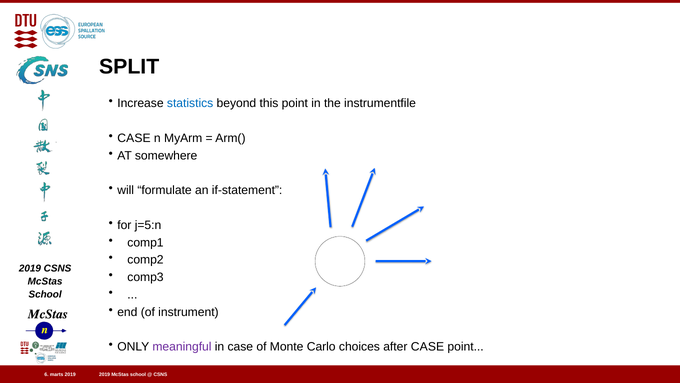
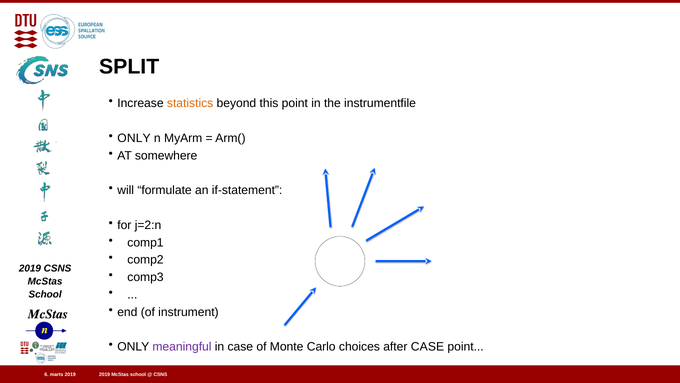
statistics colour: blue -> orange (190, 103)
CASE: CASE -> ONLY (134, 138)
j=5:n: j=5:n -> j=2:n (148, 225)
